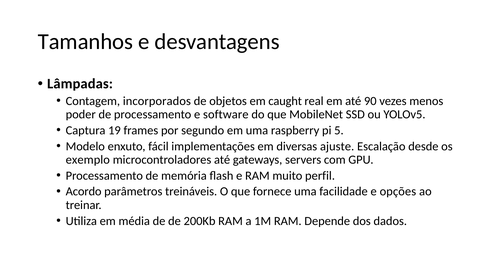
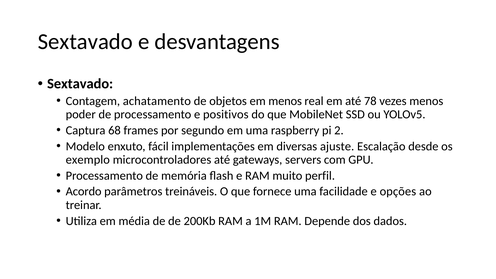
Tamanhos: Tamanhos -> Sextavado (85, 42)
Lâmpadas: Lâmpadas -> Sextavado (80, 84)
incorporados: incorporados -> achatamento (157, 101)
em caught: caught -> menos (285, 101)
90: 90 -> 78 (370, 101)
software: software -> positivos (226, 114)
19: 19 -> 68 (114, 130)
5: 5 -> 2 (339, 130)
